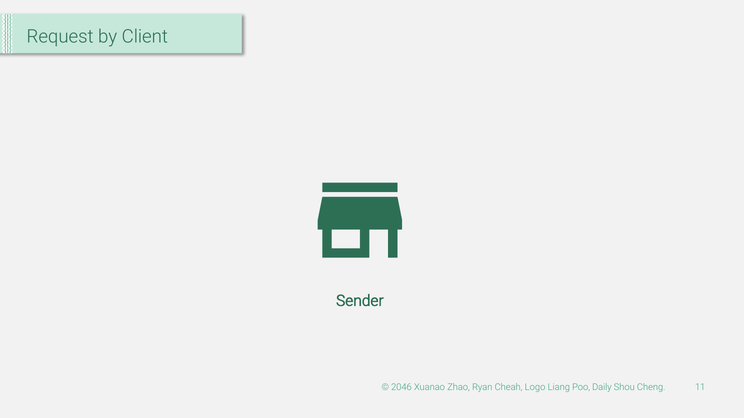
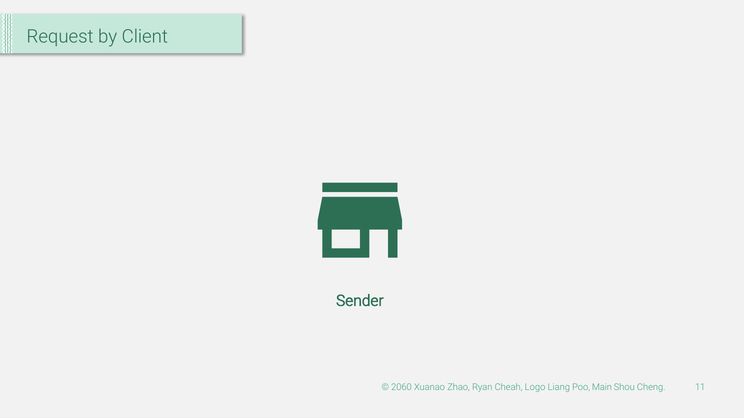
2046: 2046 -> 2060 (401, 388)
Daily: Daily -> Main (602, 388)
